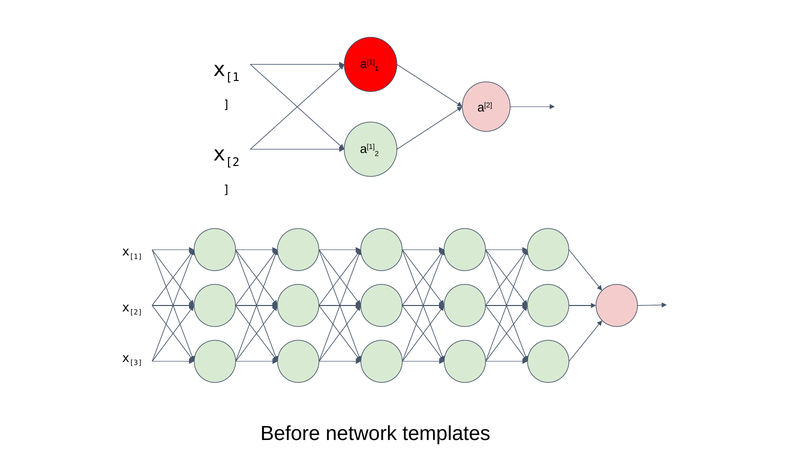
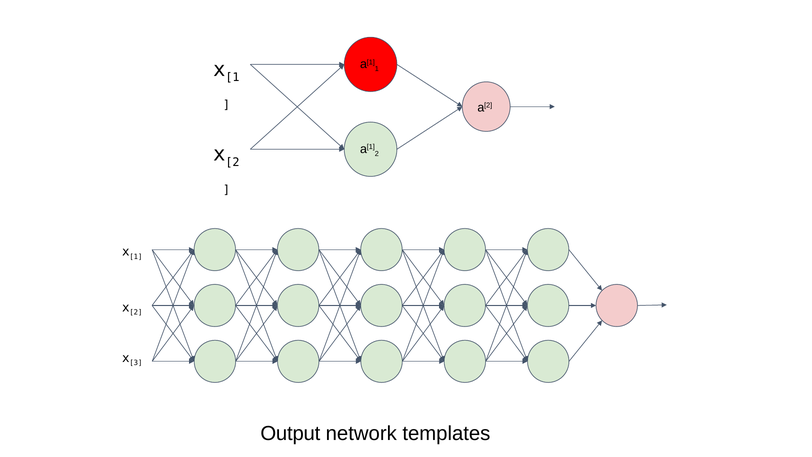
Before: Before -> Output (290, 433)
